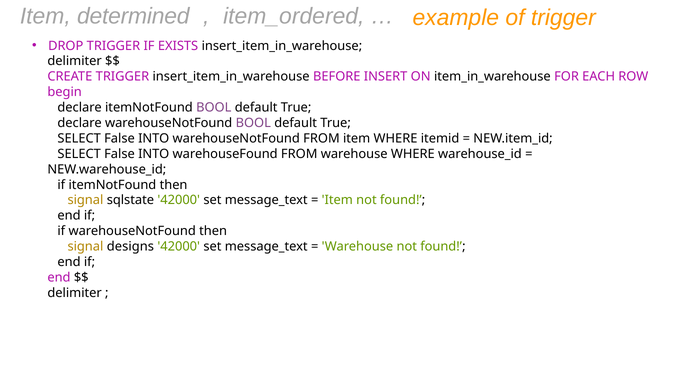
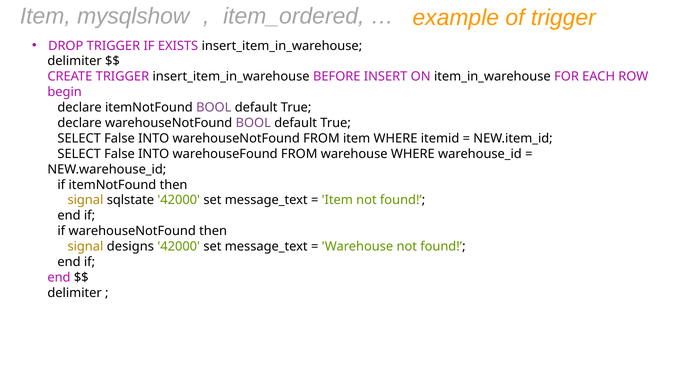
determined: determined -> mysqlshow (133, 16)
